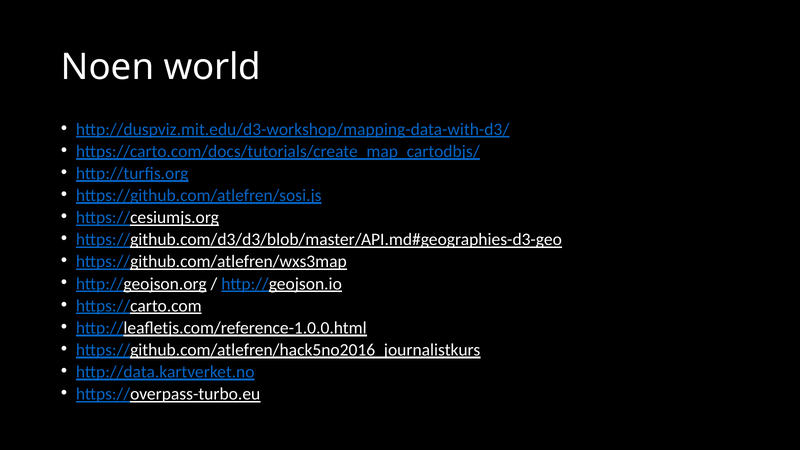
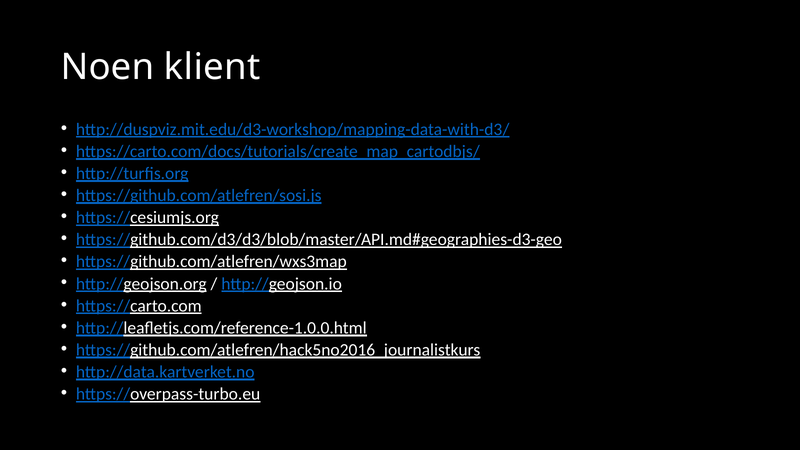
world: world -> klient (212, 67)
